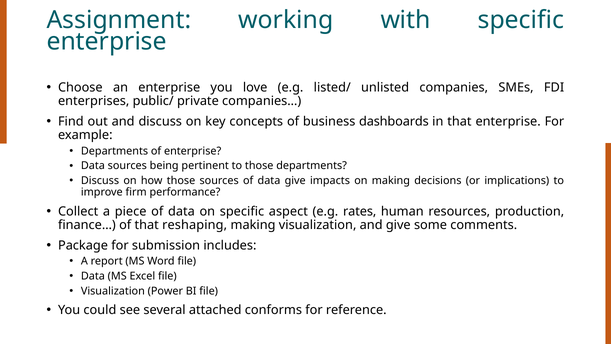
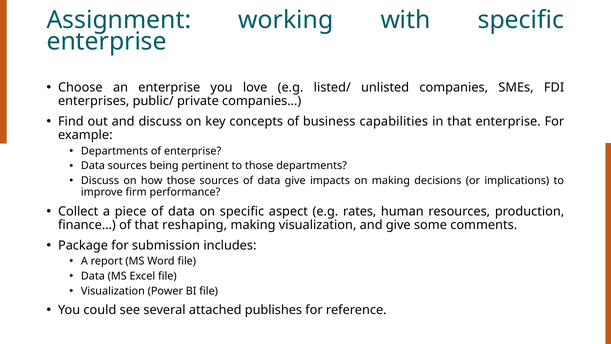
dashboards: dashboards -> capabilities (394, 121)
conforms: conforms -> publishes (273, 310)
